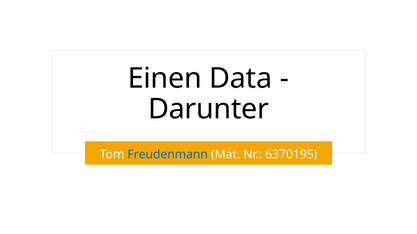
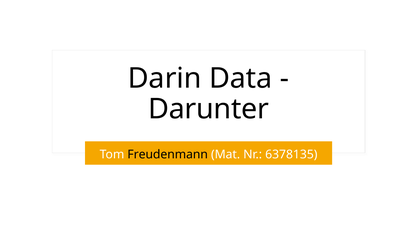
Einen: Einen -> Darin (165, 78)
Freudenmann colour: blue -> black (168, 155)
6370195: 6370195 -> 6378135 (291, 155)
